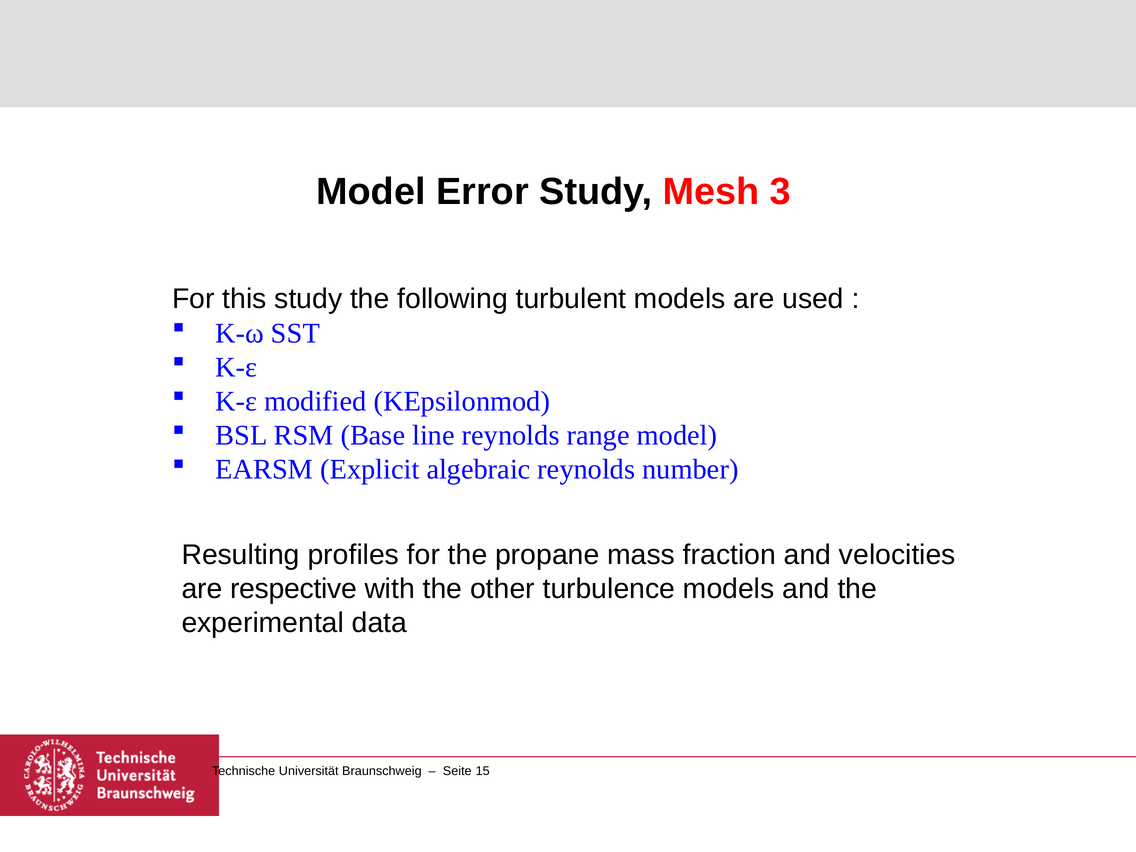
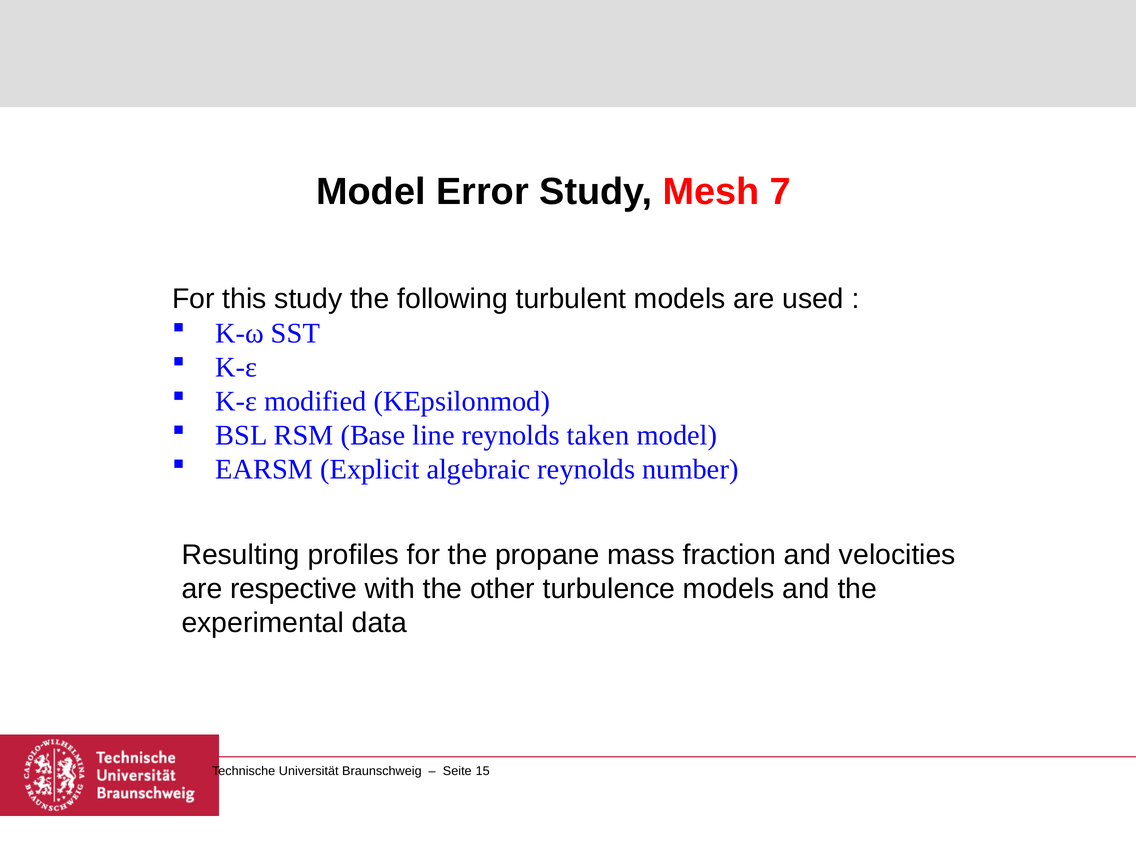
3: 3 -> 7 (780, 192)
range: range -> taken (598, 435)
